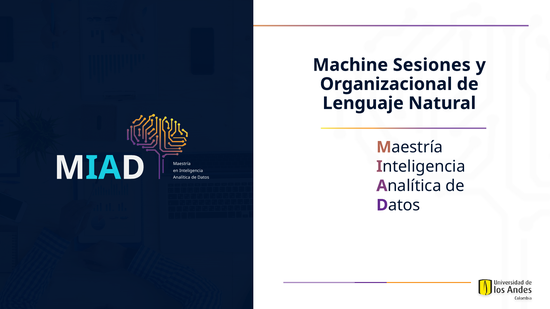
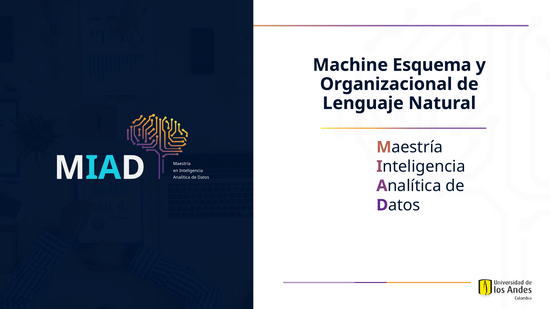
Sesiones: Sesiones -> Esquema (432, 65)
